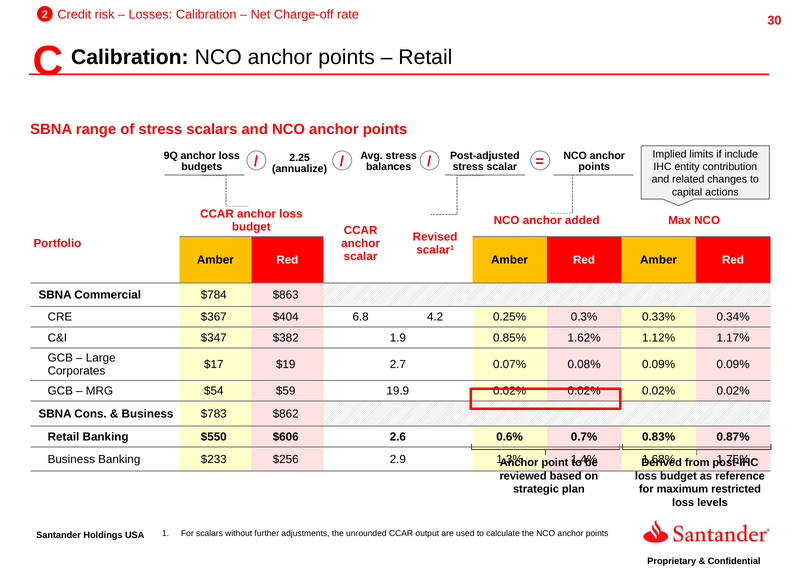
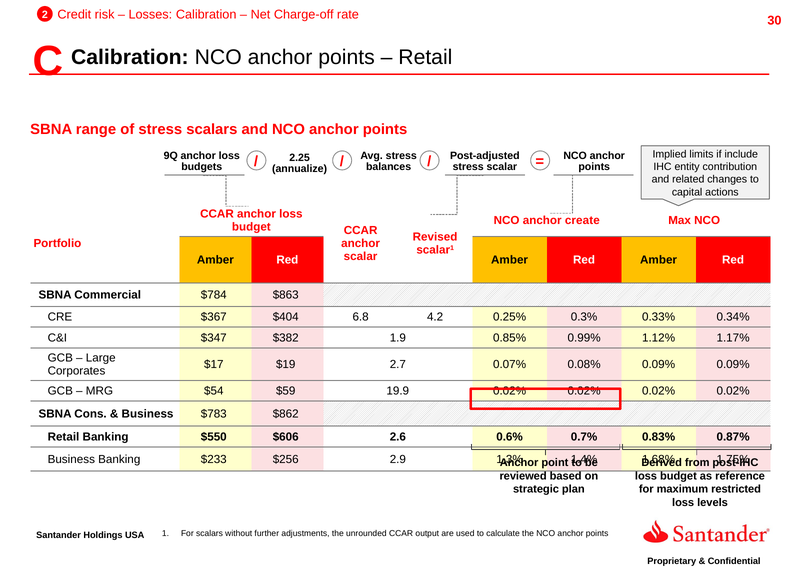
added: added -> create (582, 220)
1.62%: 1.62% -> 0.99% (584, 338)
